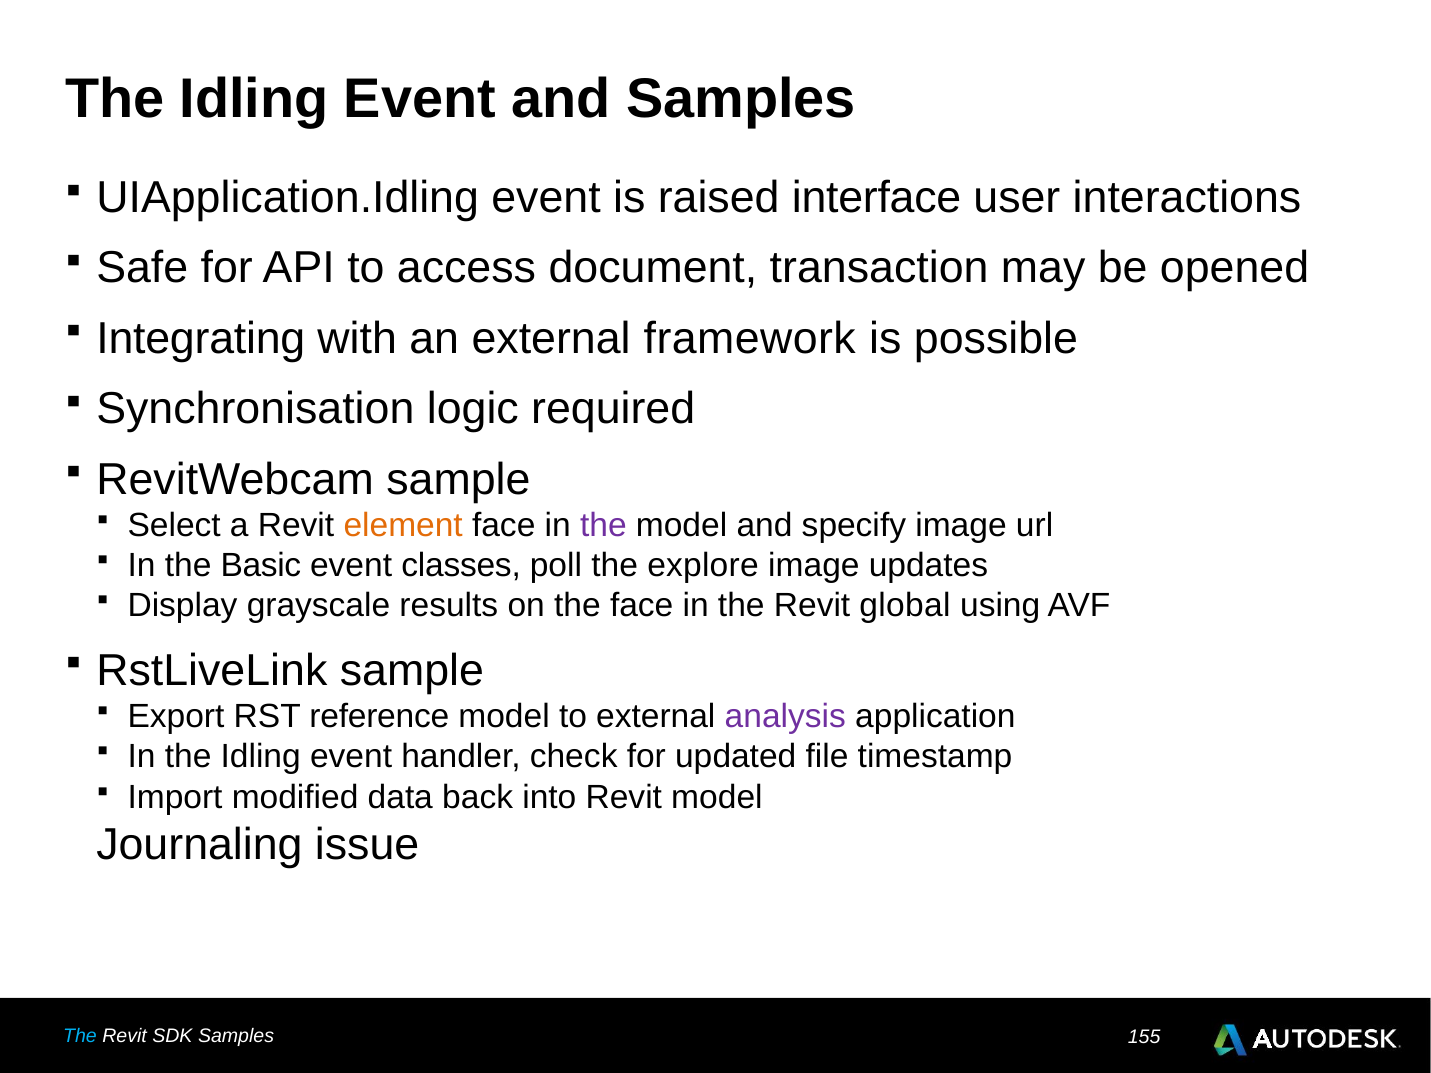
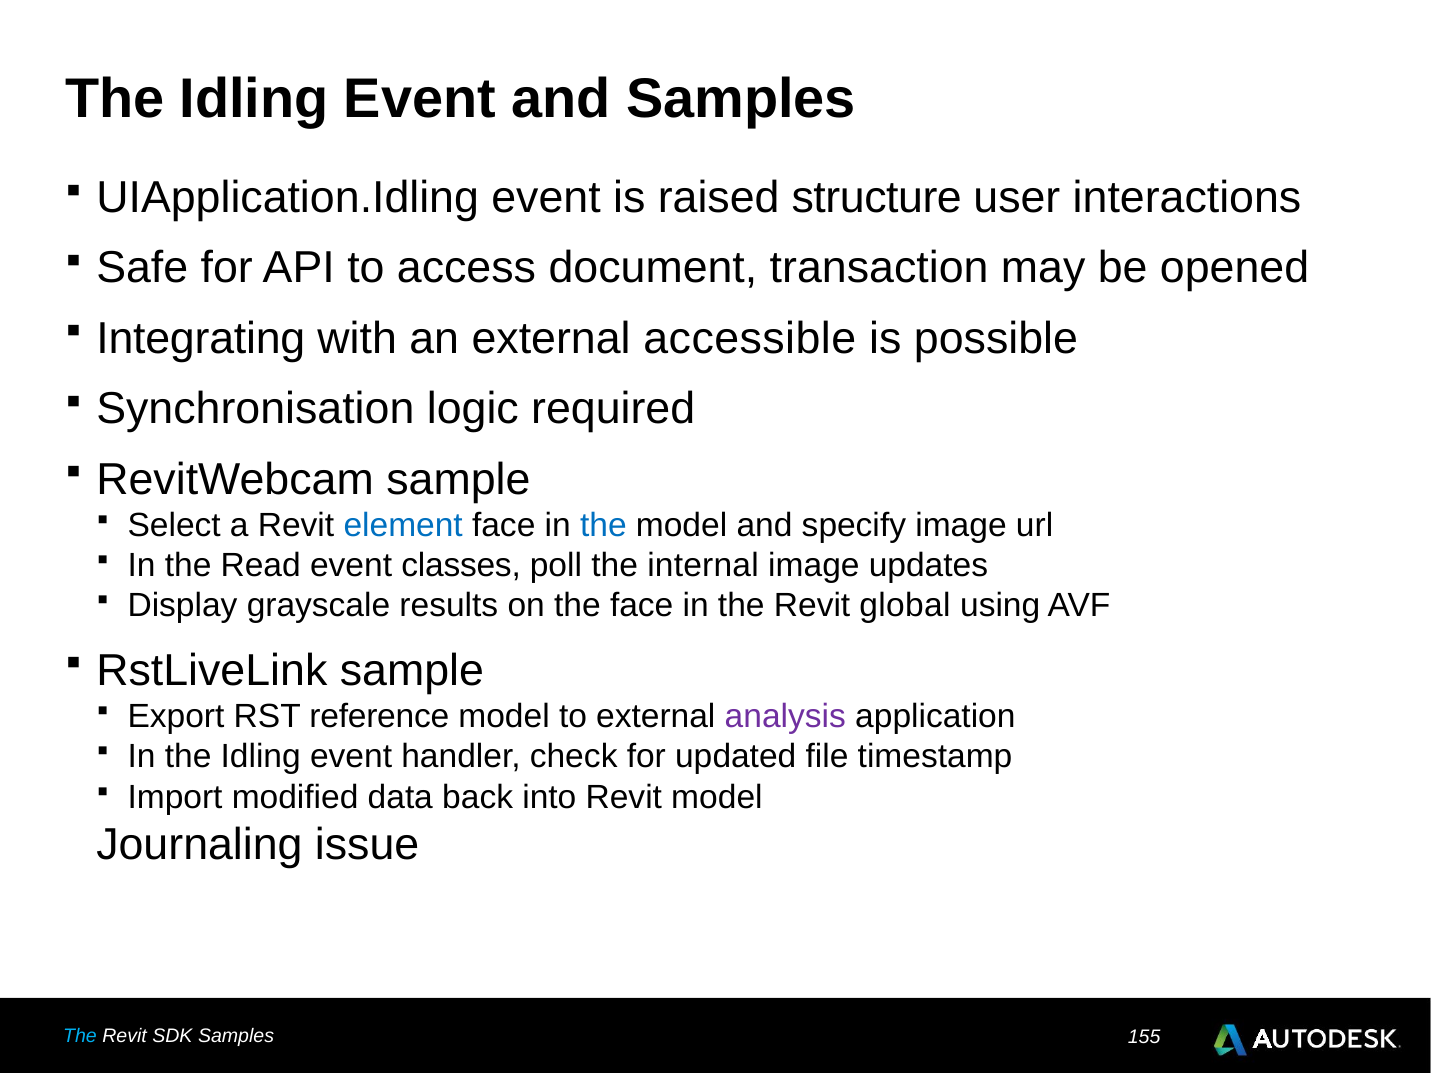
interface: interface -> structure (877, 198)
framework: framework -> accessible (750, 339)
element colour: orange -> blue (403, 526)
the colour: purple -> blue (603, 526)
Basic: Basic -> Read (261, 566)
explore: explore -> internal (703, 566)
